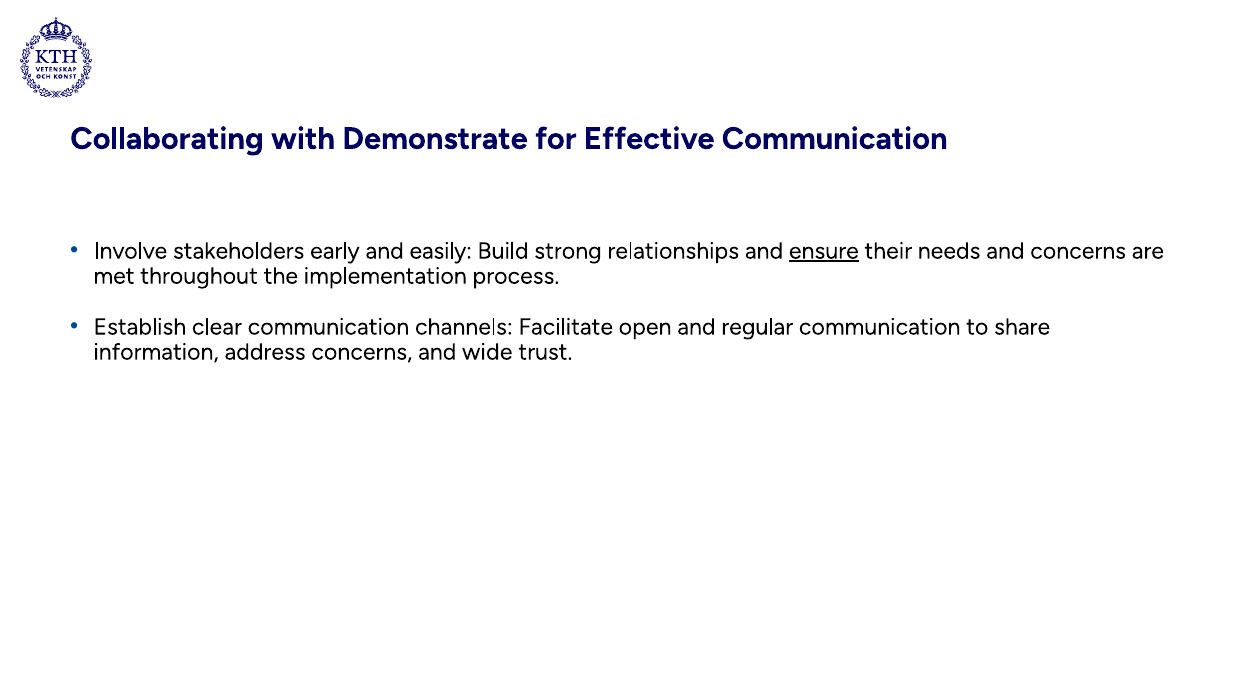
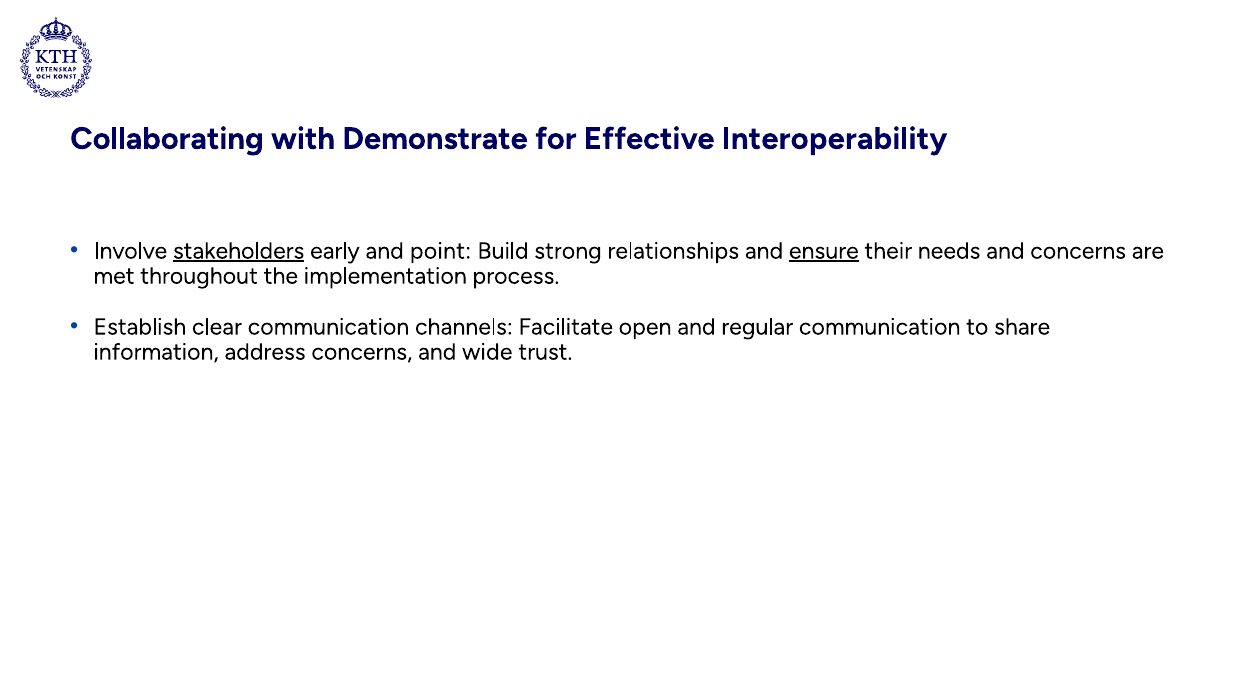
Effective Communication: Communication -> Interoperability (835, 139)
stakeholders underline: none -> present (239, 251)
easily: easily -> point (440, 251)
